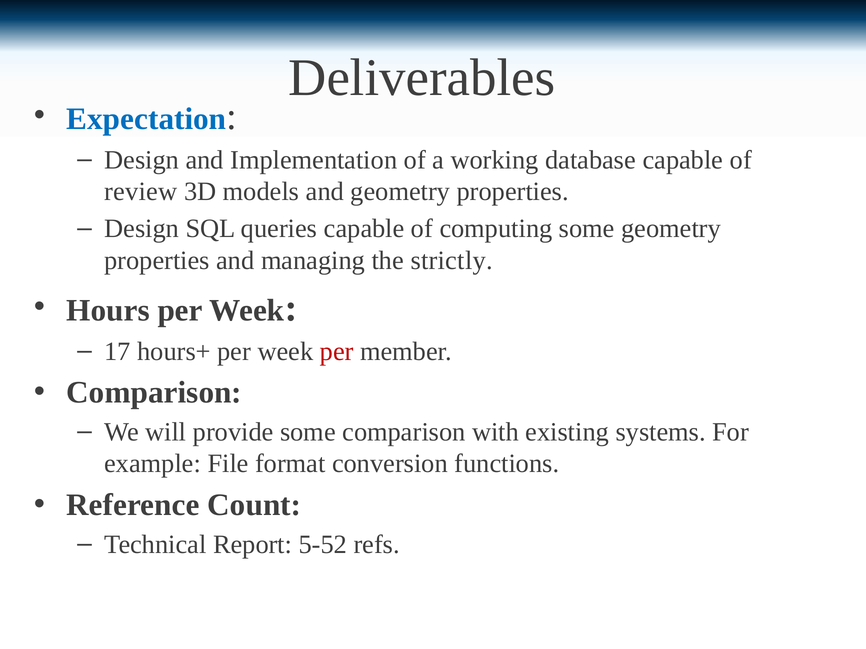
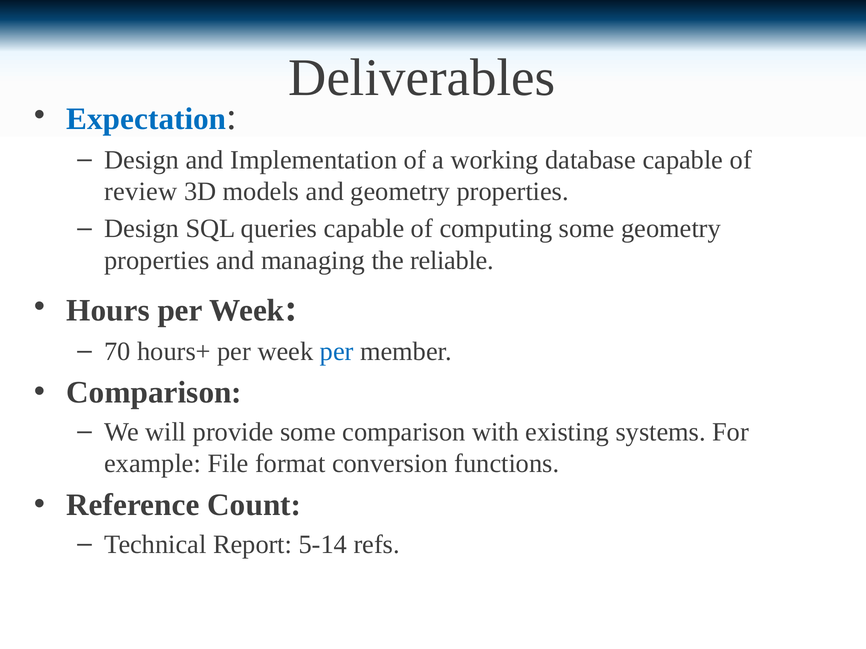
strictly: strictly -> reliable (452, 261)
17: 17 -> 70 (117, 352)
per colour: red -> blue (337, 352)
5-52: 5-52 -> 5-14 (323, 545)
